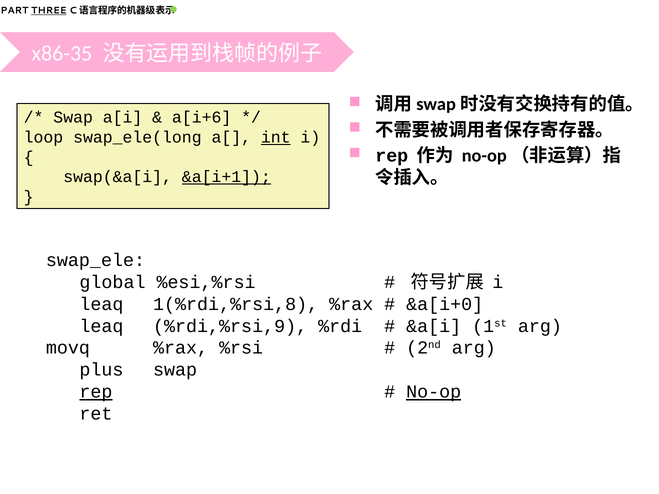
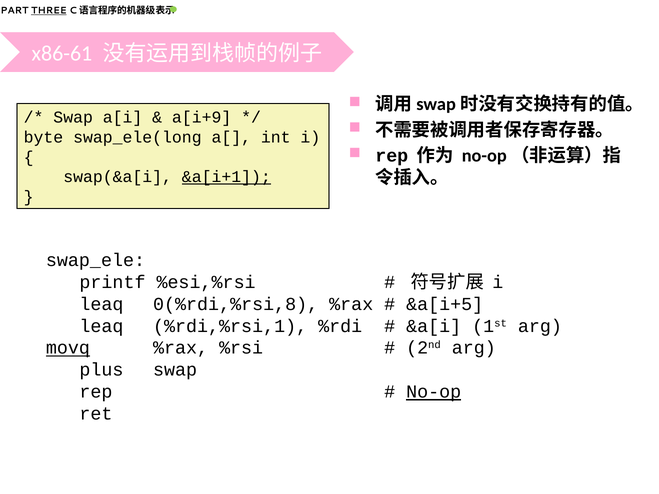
x86-35: x86-35 -> x86-61 (62, 54)
a[i+6: a[i+6 -> a[i+9 (202, 118)
loop: loop -> byte (43, 137)
int underline: present -> none (276, 137)
global: global -> printf (112, 282)
1(%rdi,%rsi,8: 1(%rdi,%rsi,8 -> 0(%rdi,%rsi,8 (236, 304)
&a[i+0: &a[i+0 -> &a[i+5 (445, 304)
%rdi,%rsi,9: %rdi,%rsi,9 -> %rdi,%rsi,1 (230, 326)
movq underline: none -> present (68, 348)
rep underline: present -> none (96, 392)
